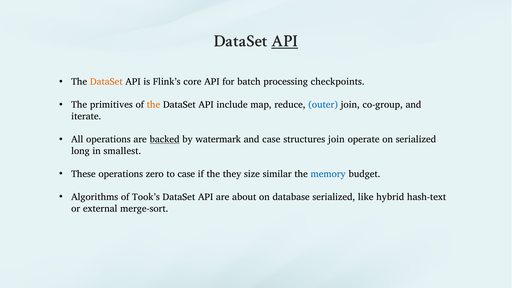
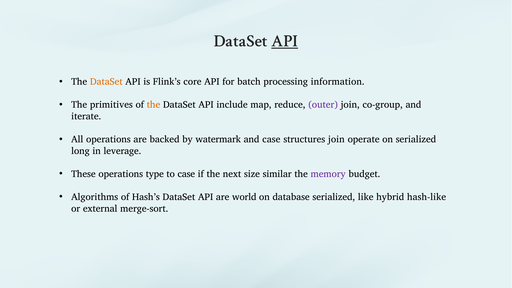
checkpoints: checkpoints -> information (338, 82)
outer colour: blue -> purple (323, 105)
backed underline: present -> none (165, 139)
smallest: smallest -> leverage (122, 151)
zero: zero -> type (155, 174)
they: they -> next (232, 174)
memory colour: blue -> purple (328, 174)
Took’s: Took’s -> Hash’s (146, 197)
about: about -> world (244, 197)
hash-text: hash-text -> hash-like (427, 197)
